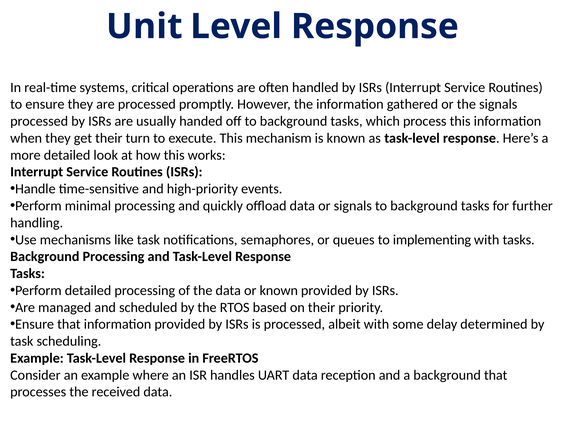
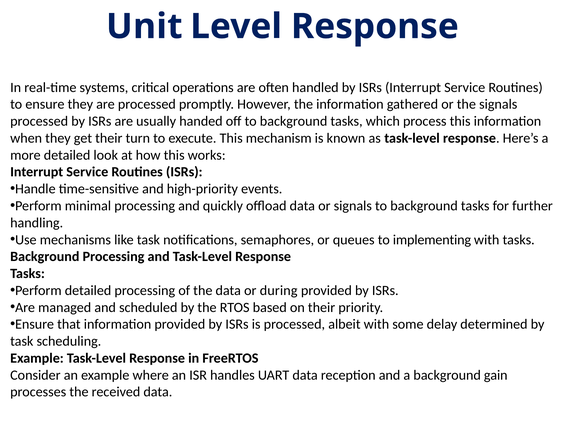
or known: known -> during (279, 290)
background that: that -> gain (496, 375)
